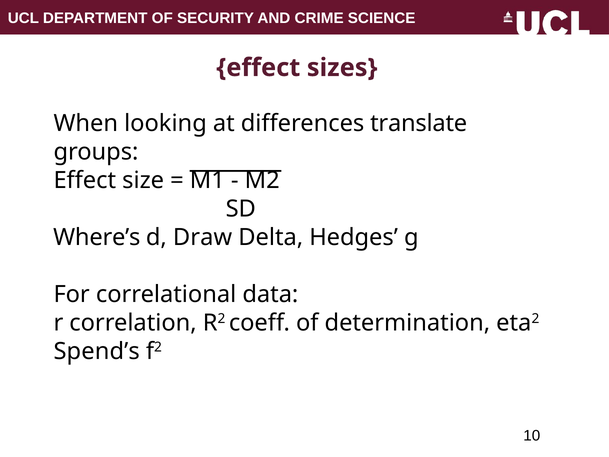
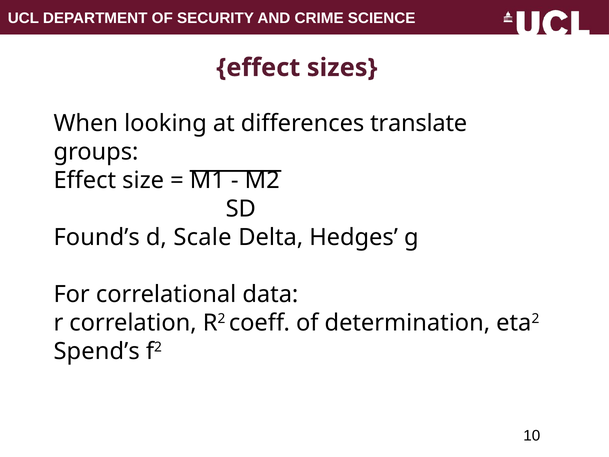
Where’s: Where’s -> Found’s (97, 237)
Draw: Draw -> Scale (202, 237)
